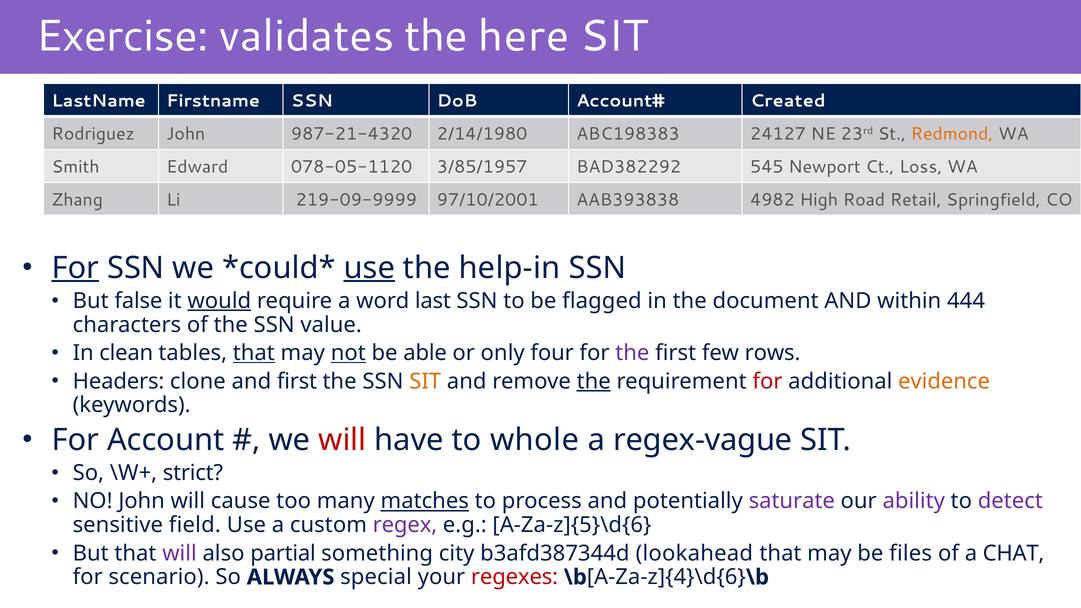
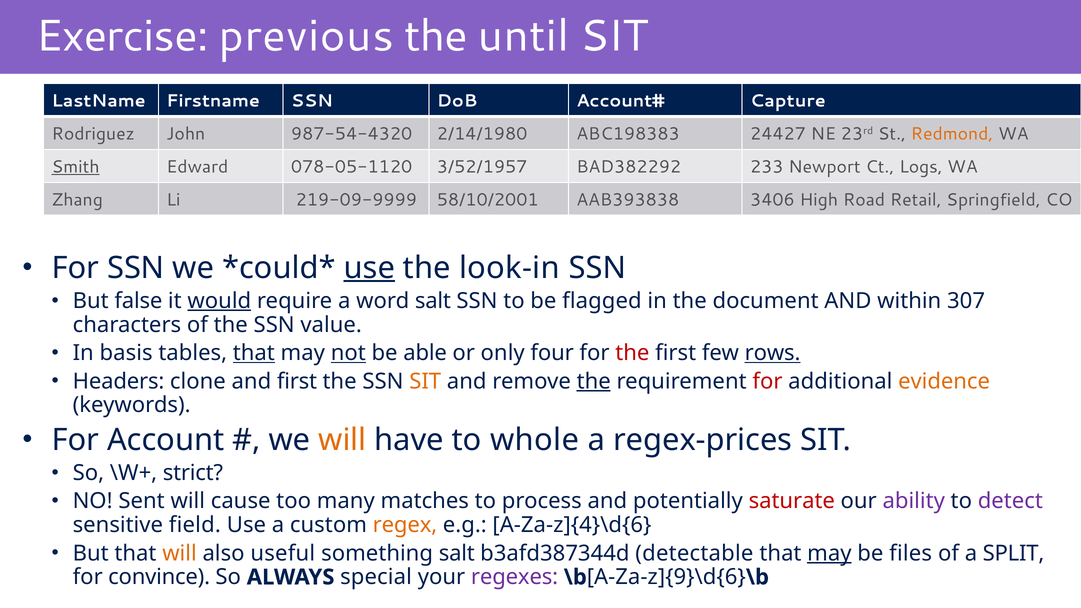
validates: validates -> previous (306, 36)
here: here -> until (524, 36)
Created: Created -> Capture (788, 101)
987-21-4320: 987-21-4320 -> 987-54-4320 (352, 134)
24127: 24127 -> 24427 (778, 134)
Smith underline: none -> present (76, 167)
3/85/1957: 3/85/1957 -> 3/52/1957 (482, 167)
545: 545 -> 233 (767, 167)
Loss: Loss -> Logs (921, 167)
97/10/2001: 97/10/2001 -> 58/10/2001 (488, 200)
4982: 4982 -> 3406 (772, 200)
For underline: present -> none (75, 268)
help-in: help-in -> look-in (509, 268)
word last: last -> salt (433, 301)
444: 444 -> 307 (966, 301)
clean: clean -> basis (126, 353)
the colour: purple -> red (632, 353)
rows underline: none -> present (773, 353)
will colour: red -> orange (342, 440)
regex-vague: regex-vague -> regex-prices (703, 440)
NO John: John -> Sent (142, 501)
matches underline: present -> none (425, 501)
saturate colour: purple -> red (792, 501)
regex colour: purple -> orange (405, 525)
A-Za-z]{5}\d{6: A-Za-z]{5}\d{6 -> A-Za-z]{4}\d{6 (572, 525)
will colour: purple -> orange (179, 553)
partial: partial -> useful (283, 553)
something city: city -> salt (457, 553)
lookahead: lookahead -> detectable (694, 553)
may underline: none -> present (829, 553)
CHAT: CHAT -> SPLIT (1014, 553)
scenario: scenario -> convince (159, 577)
regexes colour: red -> purple (515, 577)
A-Za-z]{4}\d{6: A-Za-z]{4}\d{6 -> A-Za-z]{9}\d{6 (666, 577)
